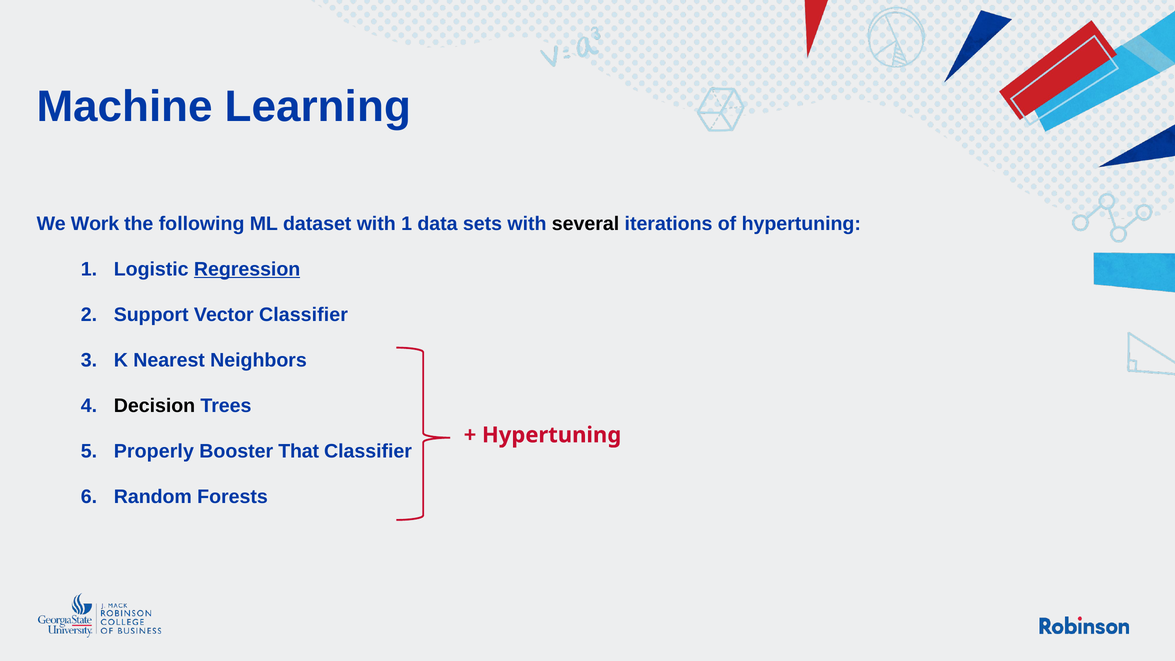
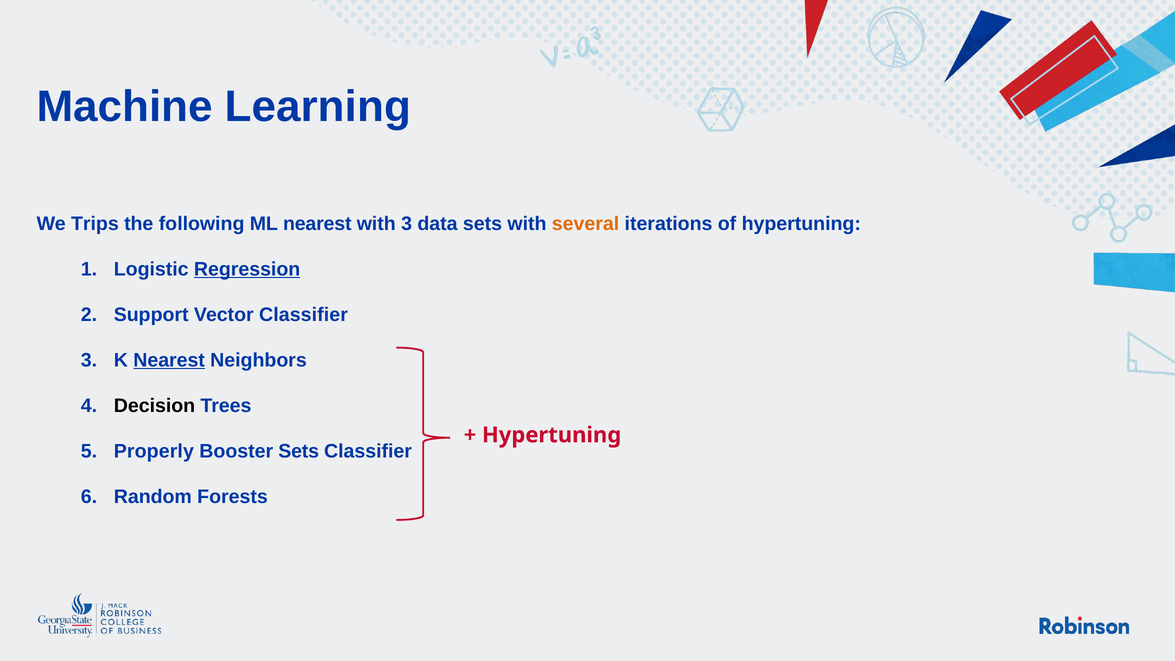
Work: Work -> Trips (95, 224)
ML dataset: dataset -> nearest (317, 224)
with 1: 1 -> 3 (407, 224)
several colour: black -> orange (586, 224)
Nearest underline: none -> present (169, 360)
Booster That: That -> Sets (299, 451)
